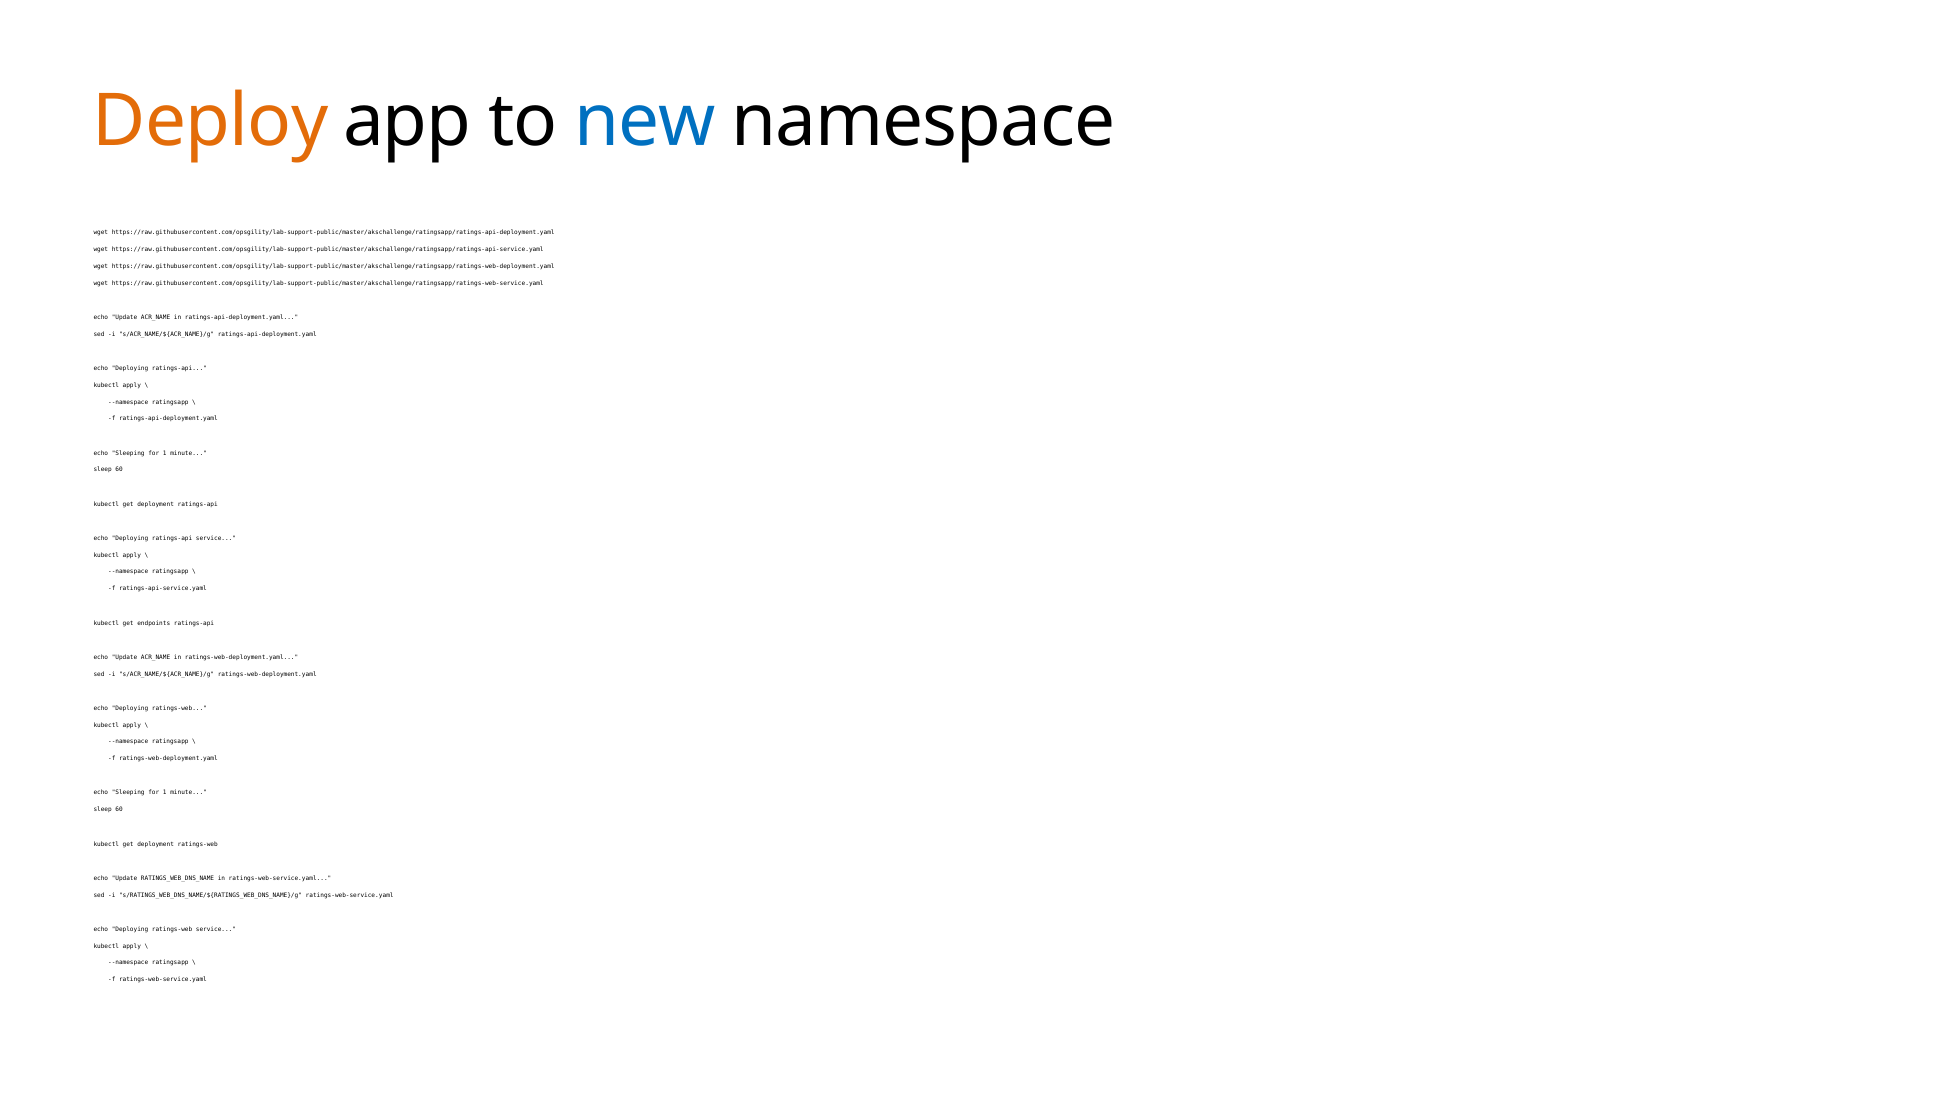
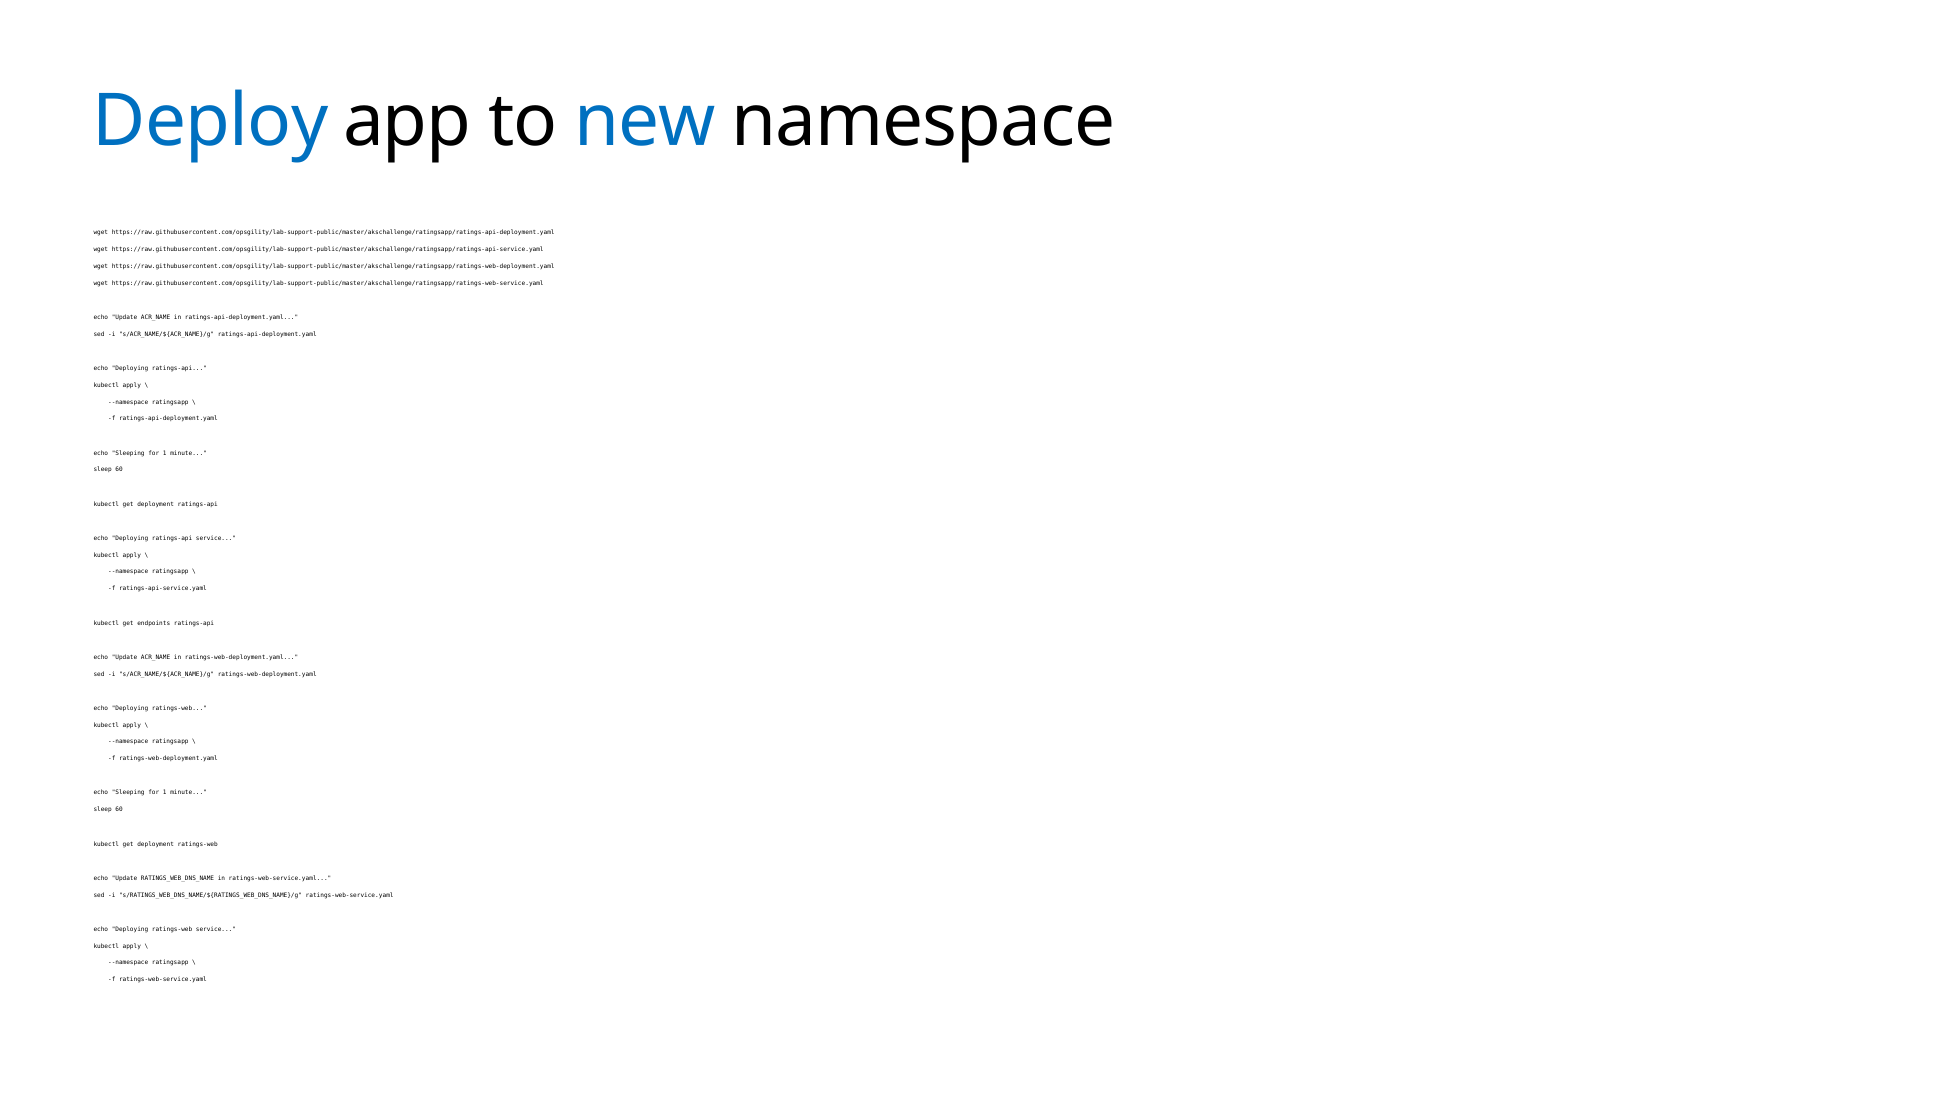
Deploy colour: orange -> blue (210, 122)
